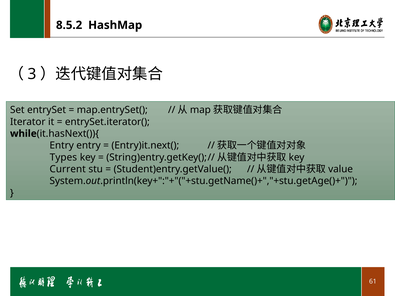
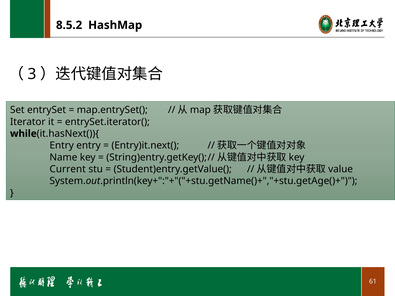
Types: Types -> Name (63, 157)
